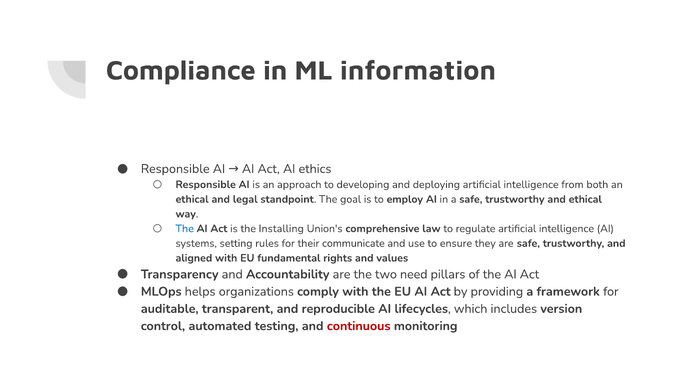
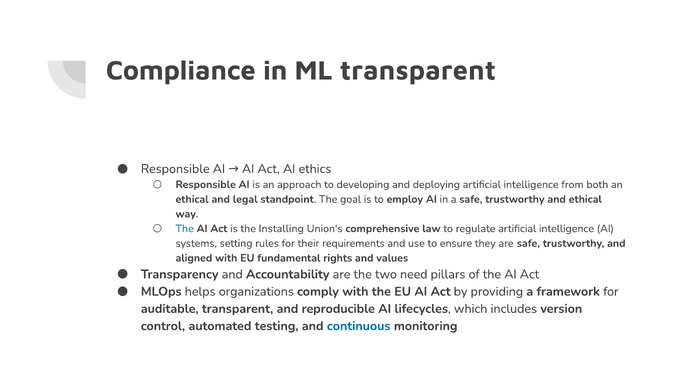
ML information: information -> transparent (418, 71)
communicate: communicate -> requirements (353, 243)
continuous colour: red -> blue (359, 326)
